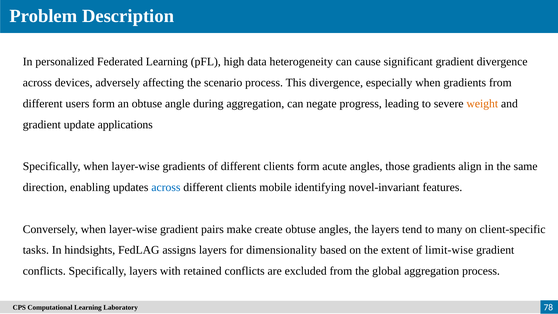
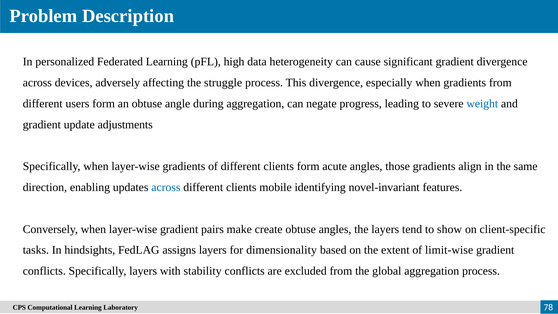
scenario: scenario -> struggle (223, 83)
weight colour: orange -> blue (482, 104)
applications: applications -> adjustments (125, 124)
many: many -> show (450, 229)
retained: retained -> stability (203, 271)
